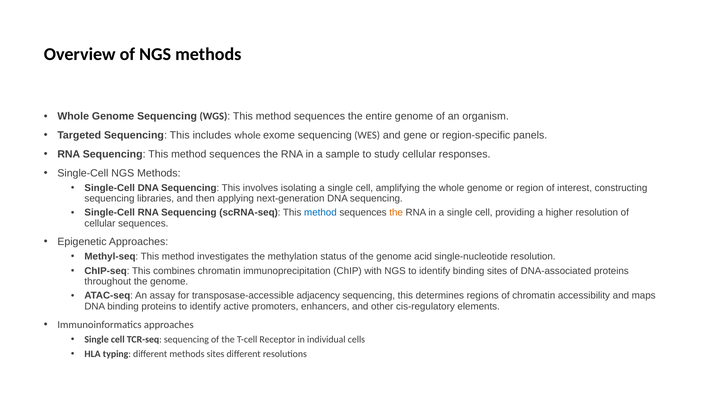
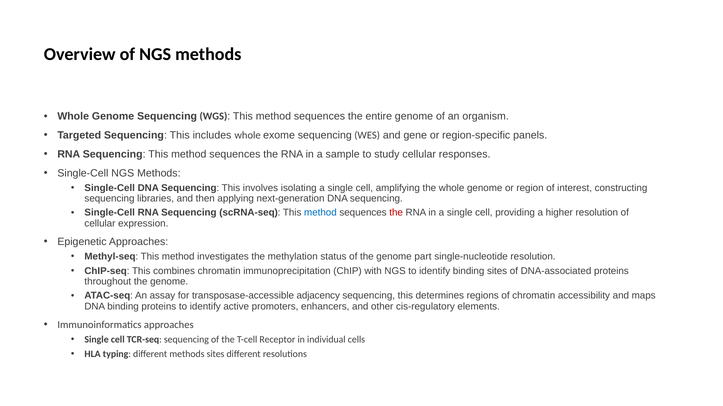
the colour: orange -> red (396, 213)
cellular sequences: sequences -> expression (143, 224)
acid: acid -> part (423, 257)
